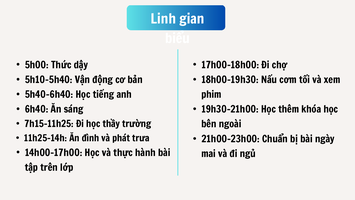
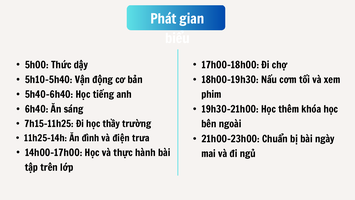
Linh: Linh -> Phát (163, 19)
phát: phát -> điện (121, 138)
